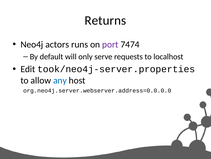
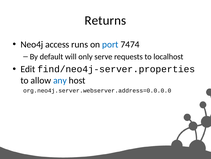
actors: actors -> access (57, 44)
port colour: purple -> blue (110, 44)
took/neo4j-server.properties: took/neo4j-server.properties -> find/neo4j-server.properties (116, 69)
